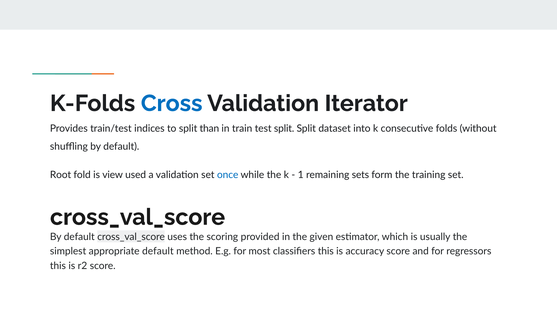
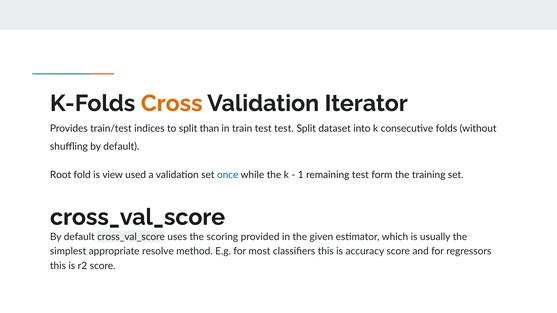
Cross colour: blue -> orange (172, 103)
test split: split -> test (284, 129)
remaining sets: sets -> test (360, 175)
appropriate default: default -> resolve (158, 252)
